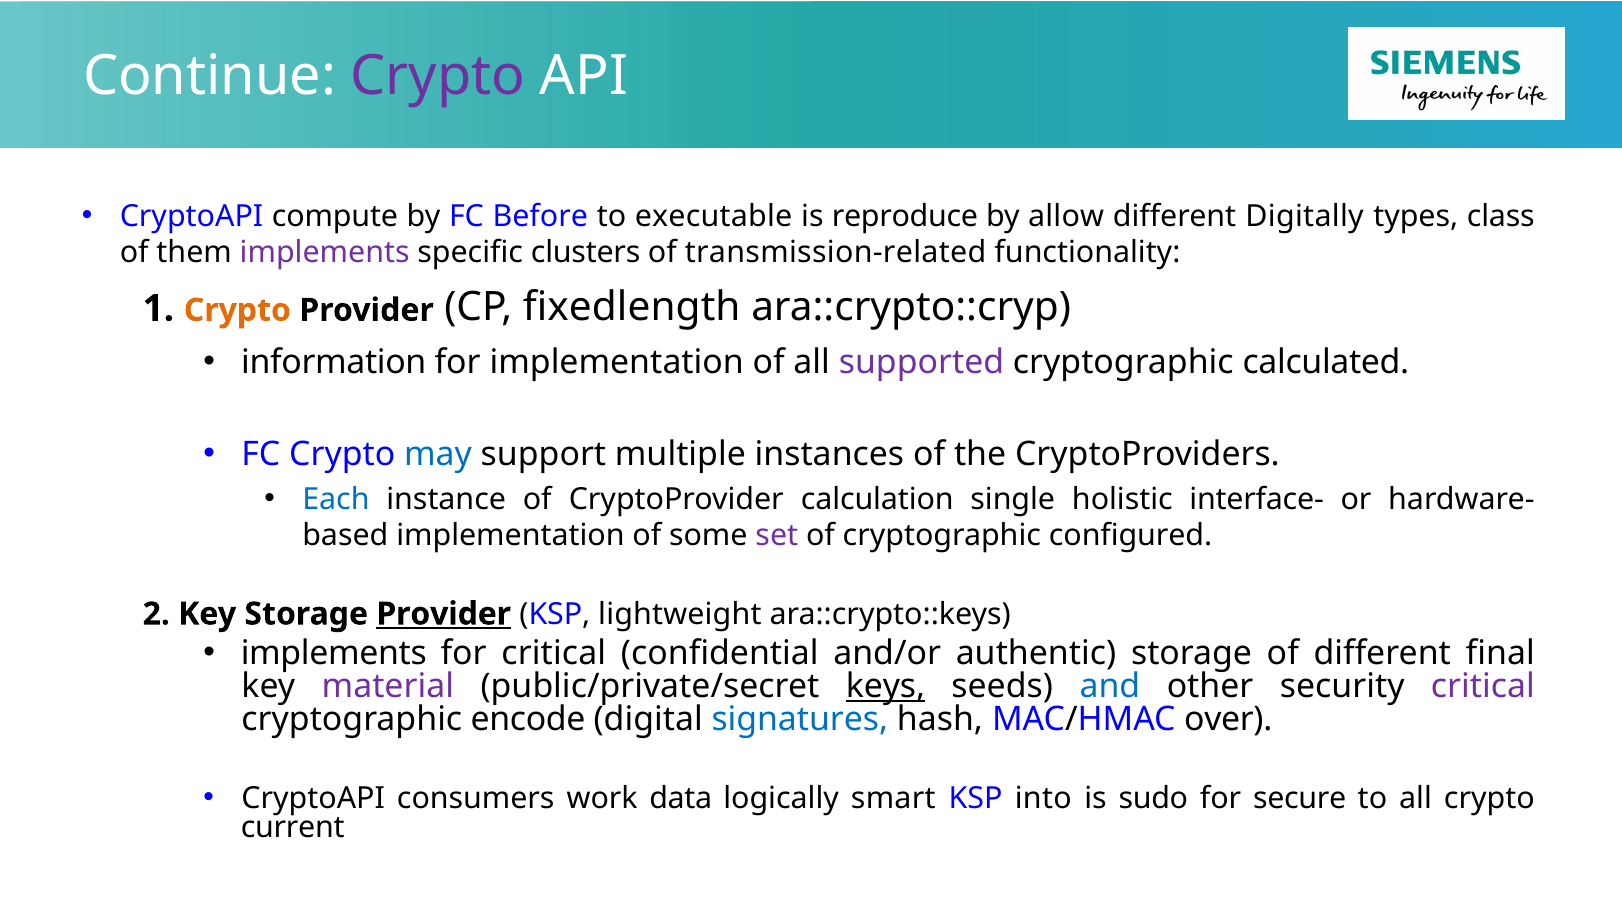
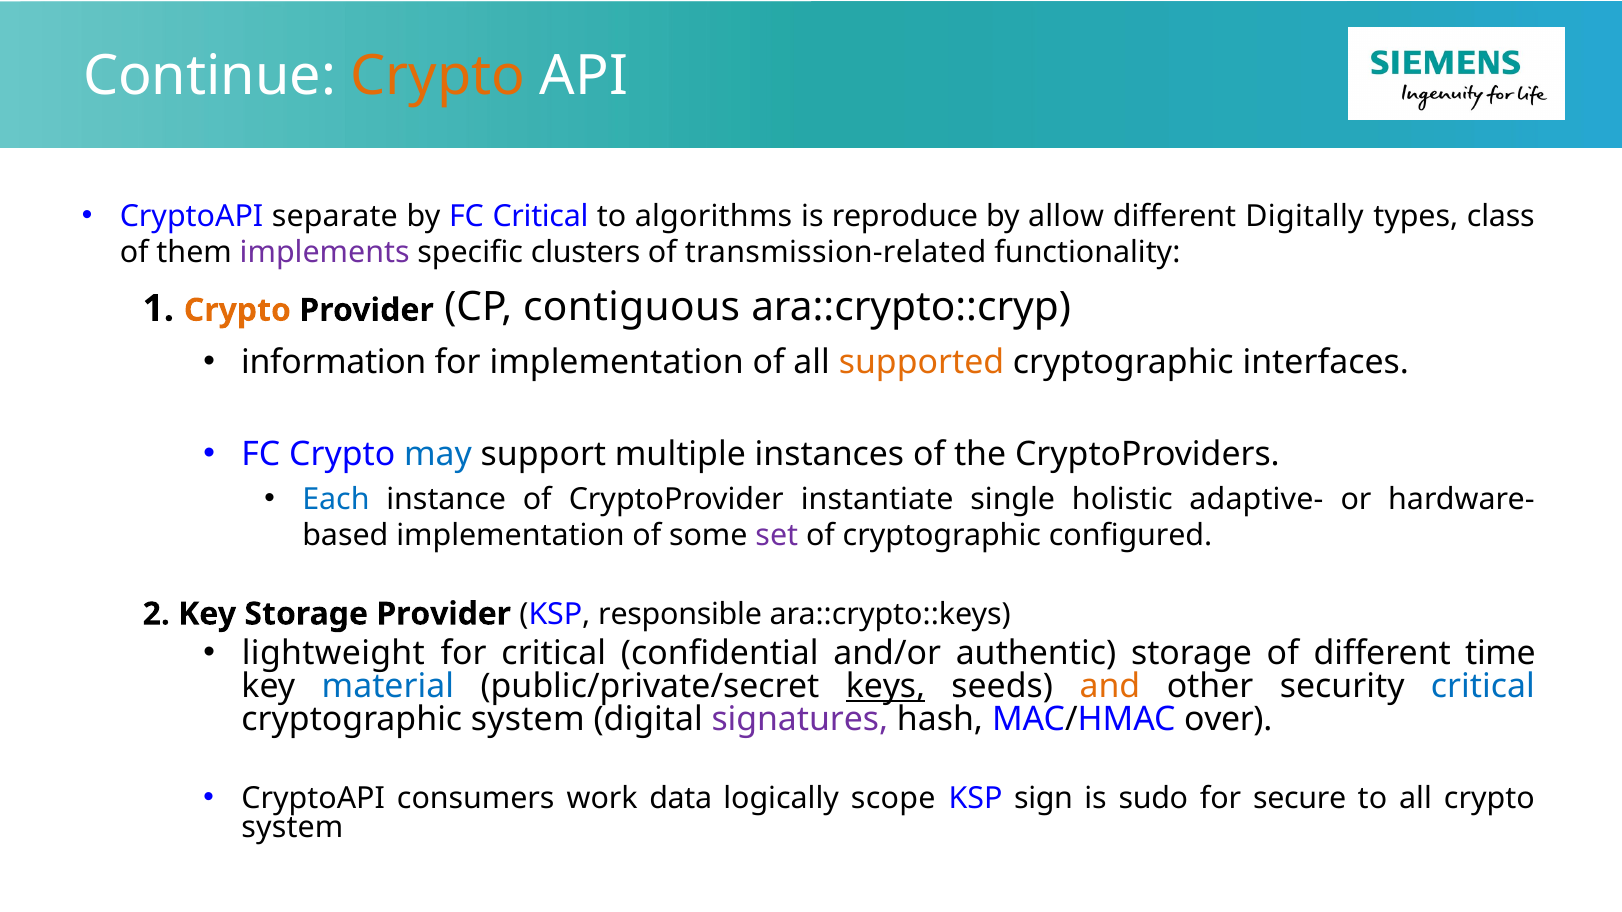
Crypto colour: purple -> orange (438, 76)
compute: compute -> separate (335, 217)
FC Before: Before -> Critical (540, 217)
executable: executable -> algorithms (714, 217)
fixedlength: fixedlength -> contiguous (632, 307)
supported colour: purple -> orange (922, 362)
calculated: calculated -> interfaces (1326, 362)
calculation: calculation -> instantiate (877, 500)
interface-: interface- -> adaptive- (1256, 500)
Provider underline: present -> none (444, 614)
lightweight: lightweight -> responsible (680, 615)
implements: implements -> lightweight (333, 654)
final: final -> time (1500, 654)
material colour: purple -> blue (388, 687)
and colour: blue -> orange (1110, 687)
critical colour: purple -> blue (1483, 687)
cryptographic encode: encode -> system (528, 719)
signatures colour: blue -> purple (800, 719)
smart: smart -> scope (893, 799)
into: into -> sign (1044, 799)
current: current -> system (292, 828)
